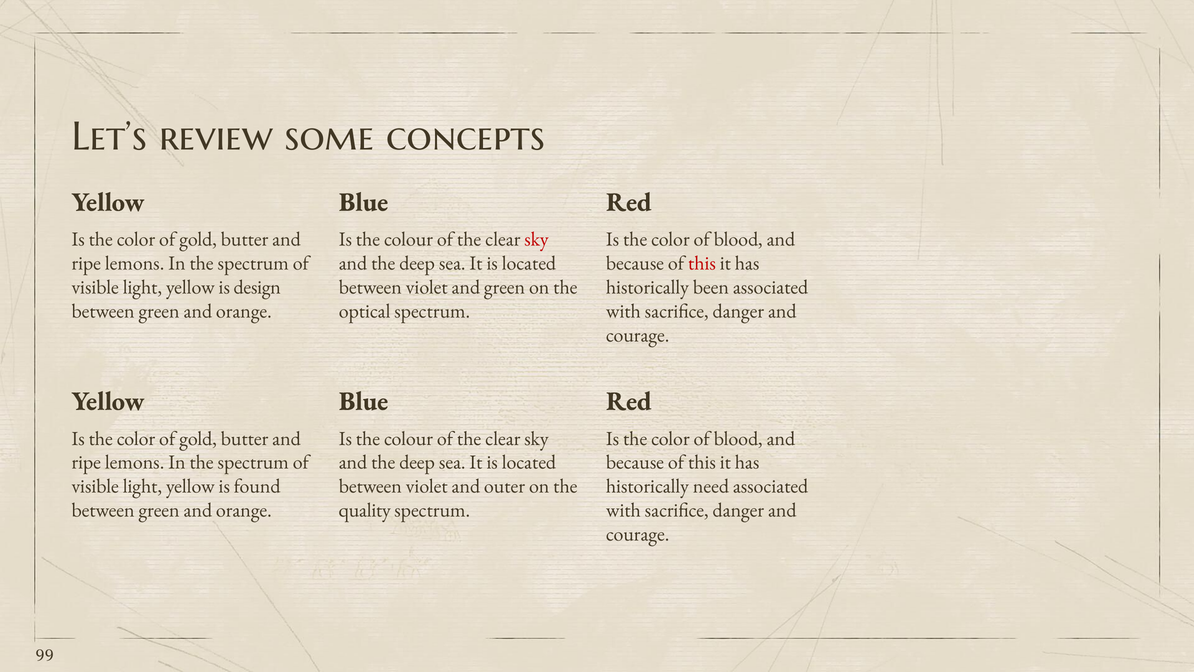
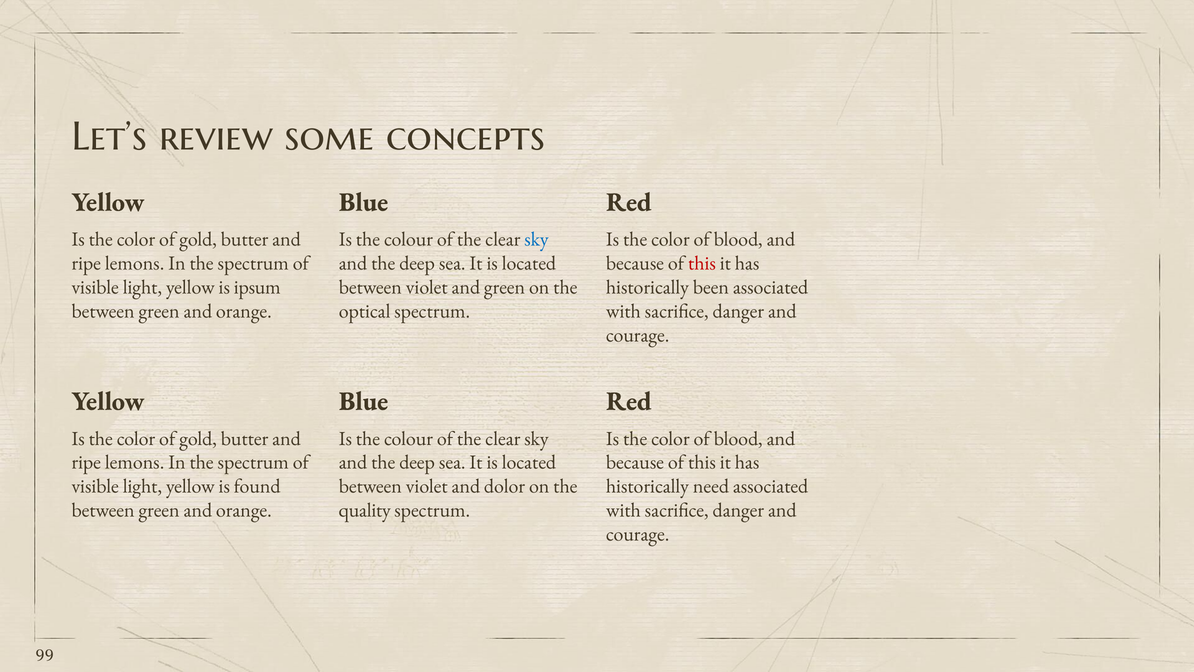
sky colour: red -> blue (536, 239)
design: design -> ipsum (257, 287)
outer: outer -> dolor (505, 486)
